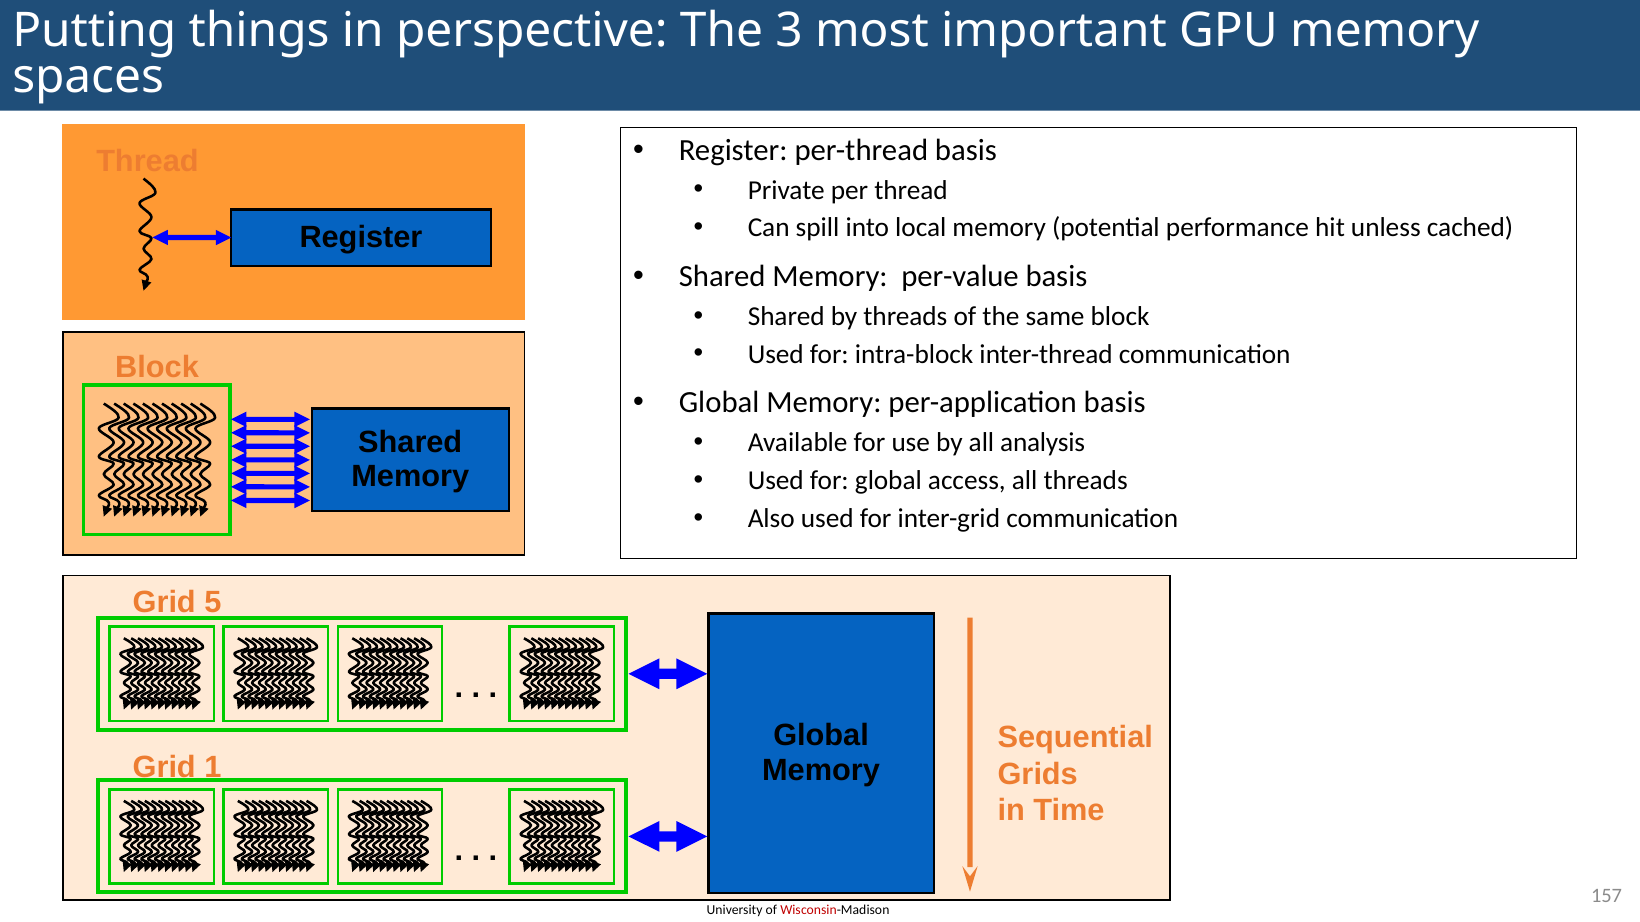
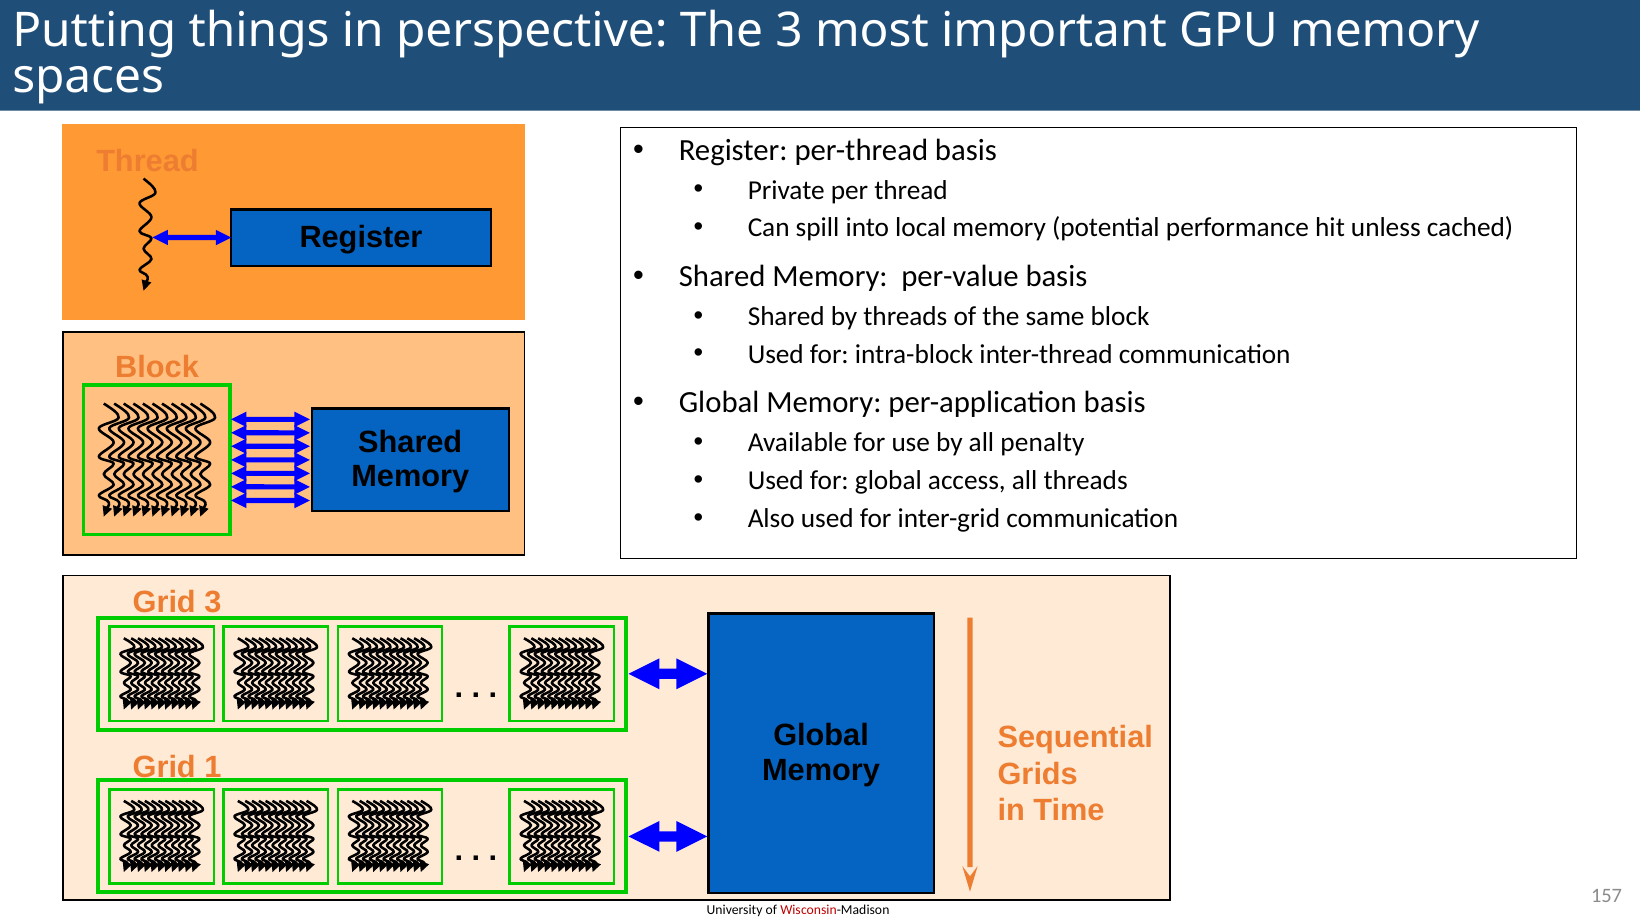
analysis: analysis -> penalty (1042, 443)
Grid 5: 5 -> 3 (213, 603)
